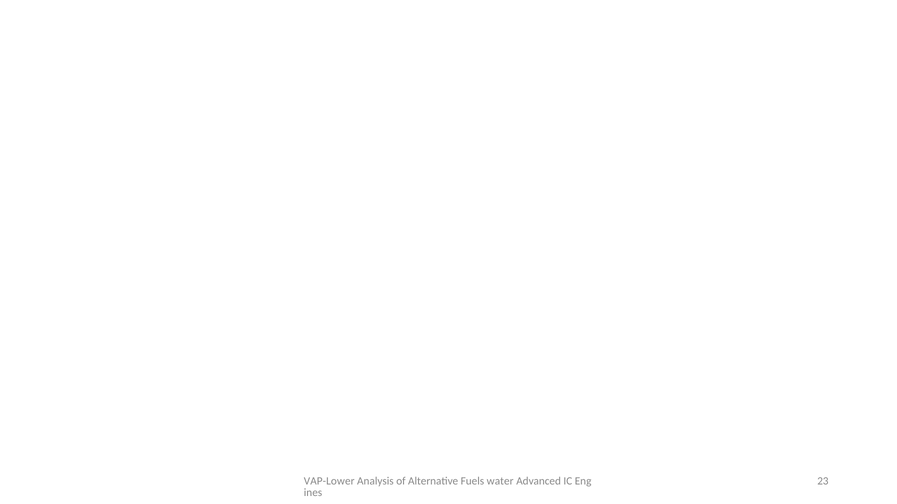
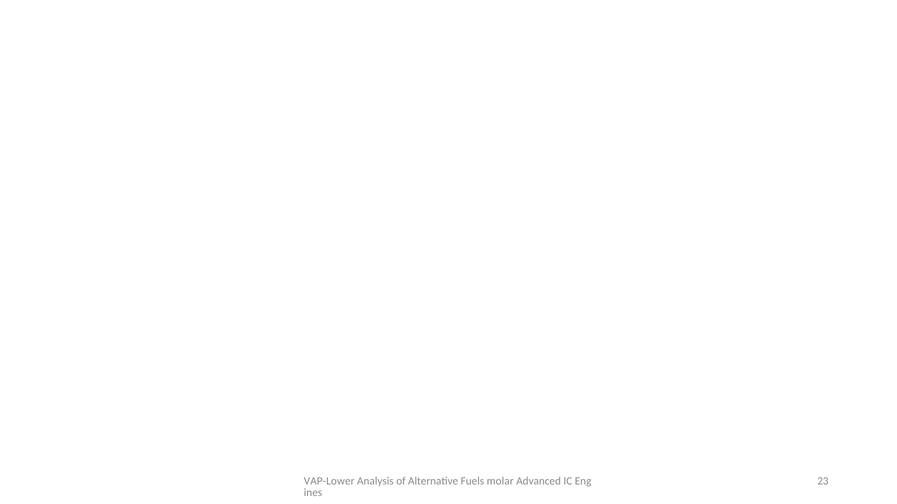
water: water -> molar (500, 482)
